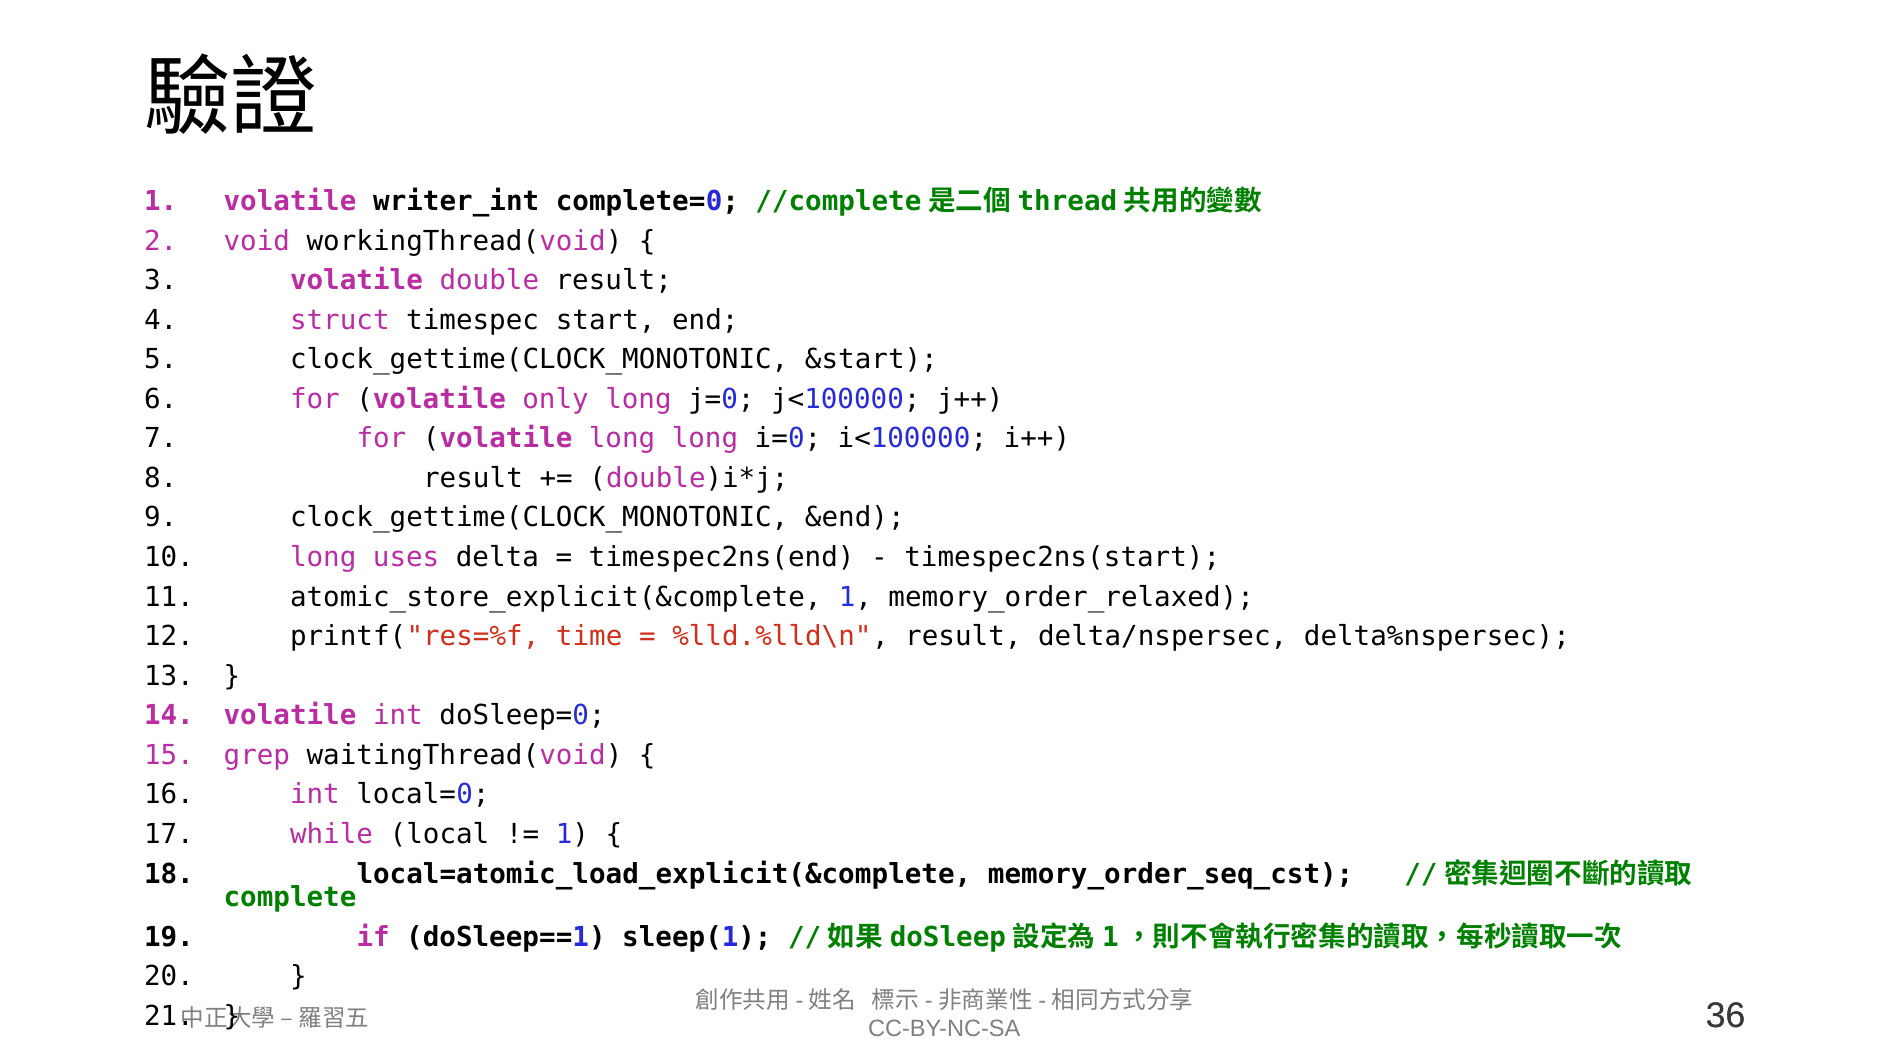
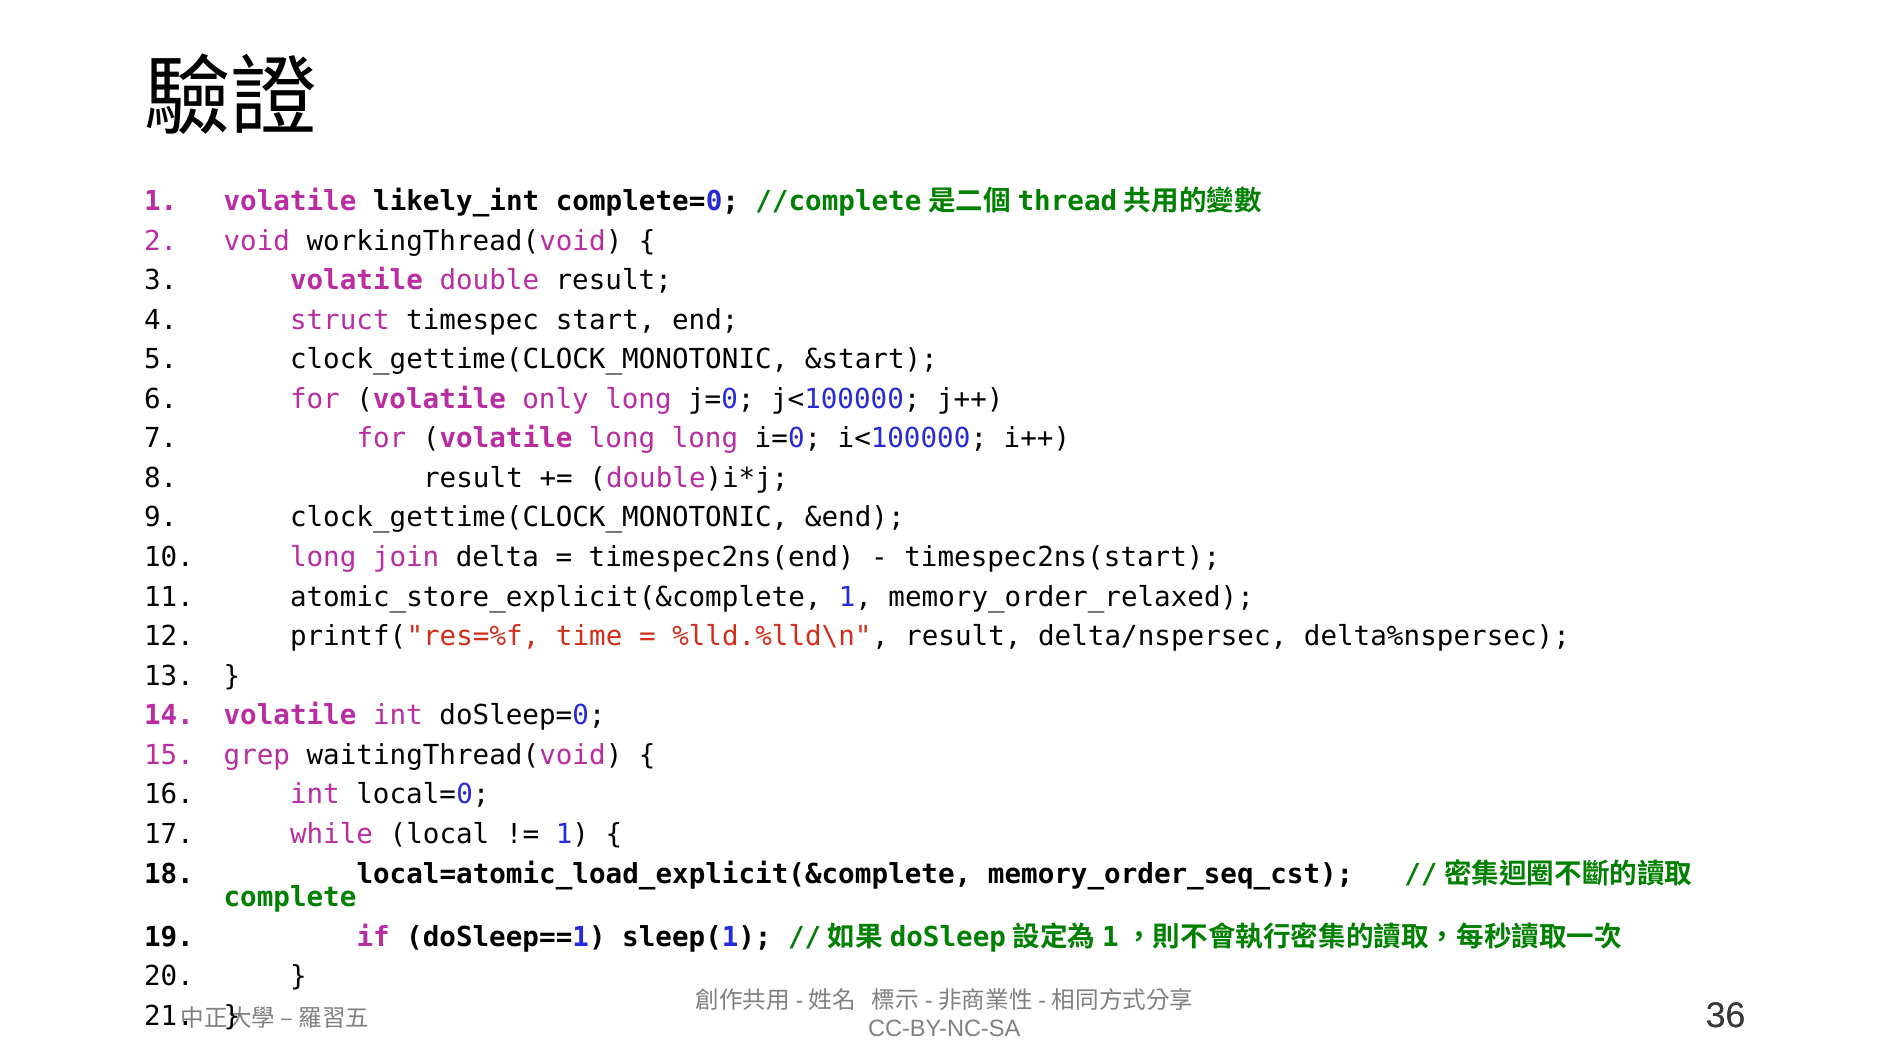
writer_int: writer_int -> likely_int (456, 201)
uses: uses -> join (406, 557)
